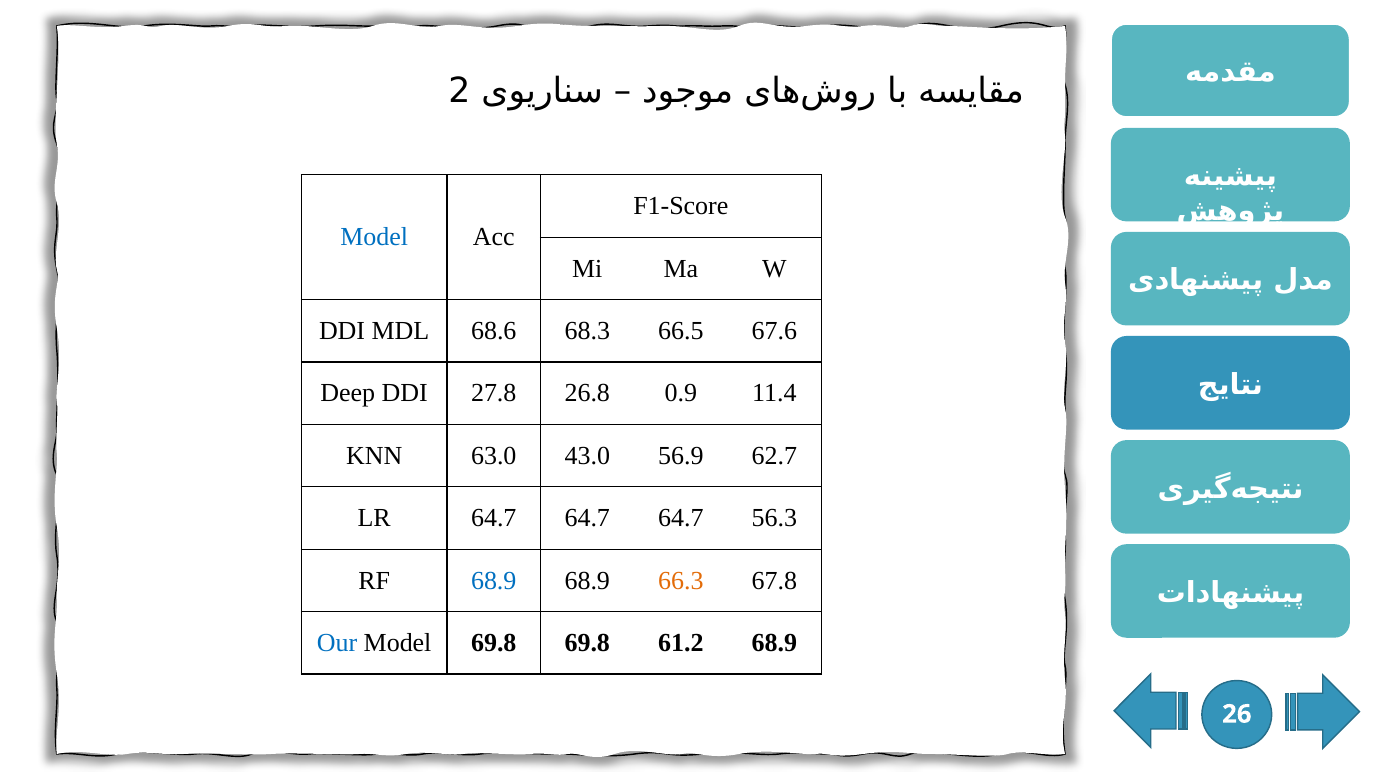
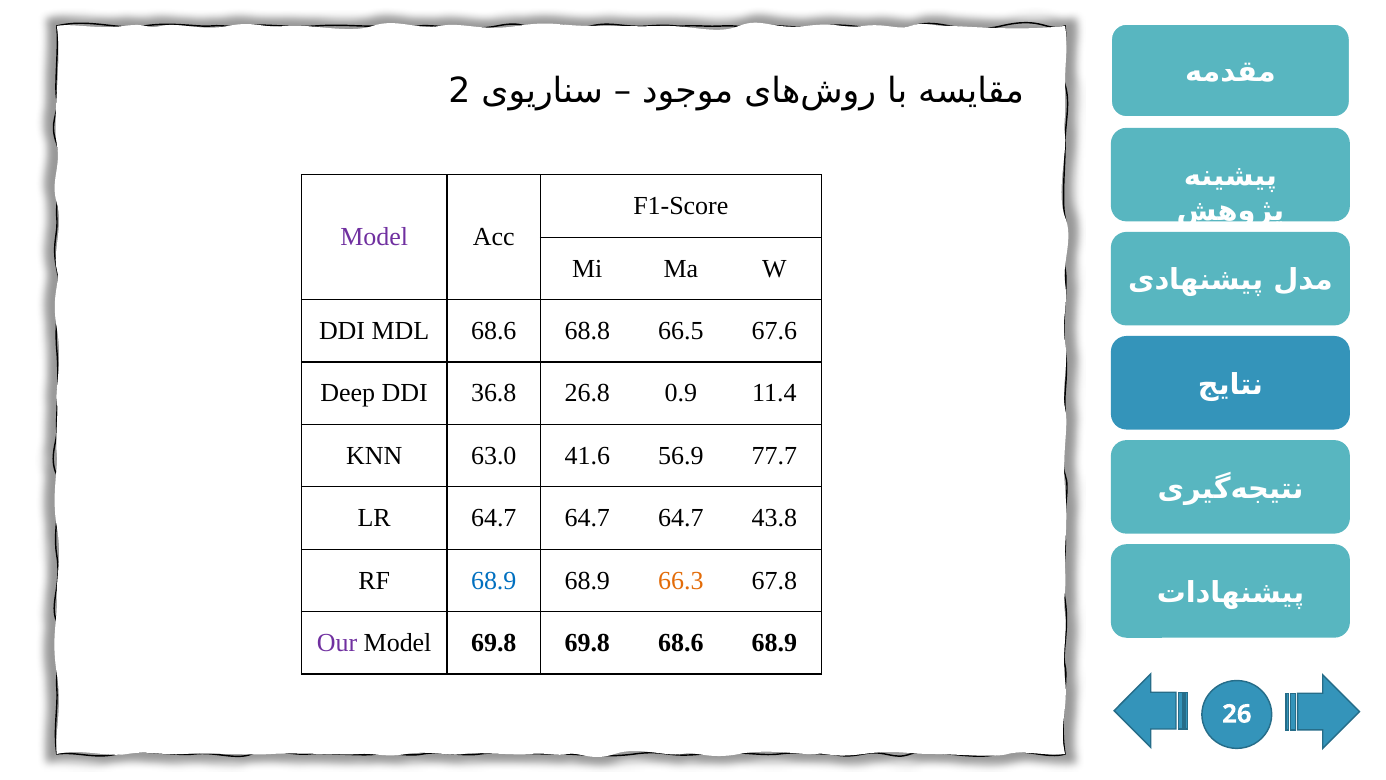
Model colour: blue -> purple (374, 237)
68.3: 68.3 -> 68.8 (587, 331)
27.8: 27.8 -> 36.8 (494, 393)
43.0: 43.0 -> 41.6 (587, 456)
62.7: 62.7 -> 77.7 (774, 456)
56.3: 56.3 -> 43.8 (774, 518)
Our colour: blue -> purple (337, 643)
69.8 61.2: 61.2 -> 68.6 (681, 643)
